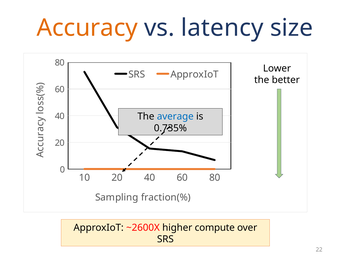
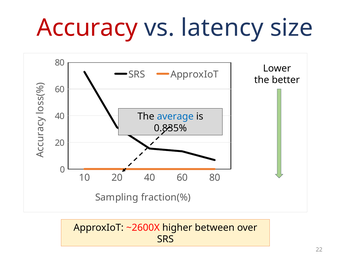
Accuracy colour: orange -> red (87, 28)
0.735%: 0.735% -> 0.835% (170, 128)
compute: compute -> between (215, 228)
